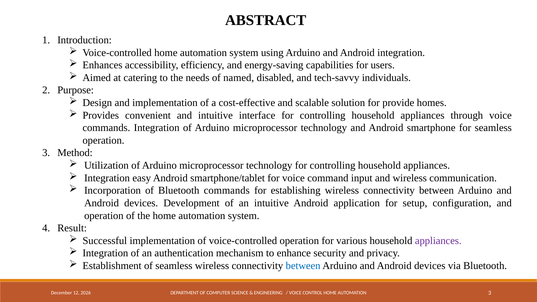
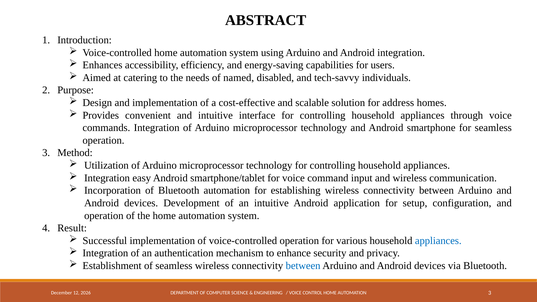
provide: provide -> address (398, 103)
Bluetooth commands: commands -> automation (227, 191)
appliances colour: purple -> blue (438, 241)
